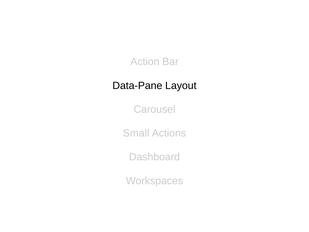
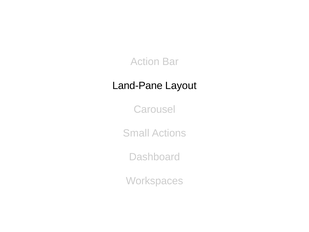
Data-Pane: Data-Pane -> Land-Pane (137, 85)
